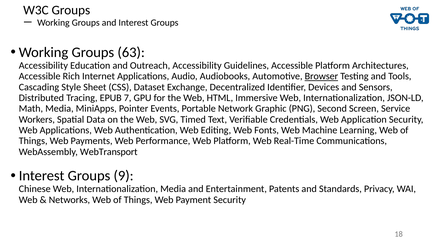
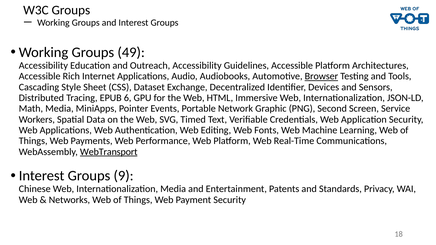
63: 63 -> 49 (131, 52)
7: 7 -> 6 (128, 98)
WebTransport underline: none -> present (109, 152)
